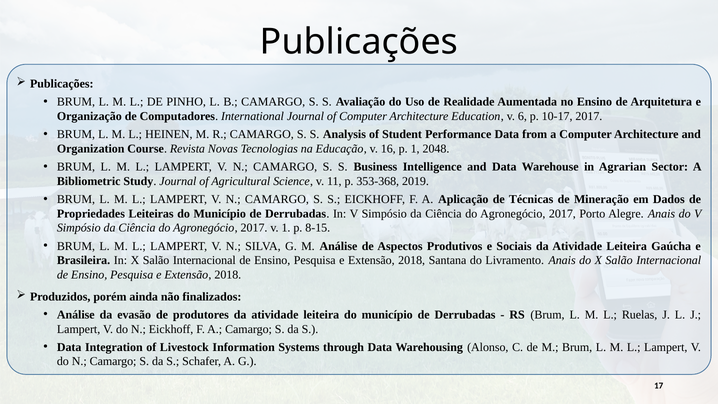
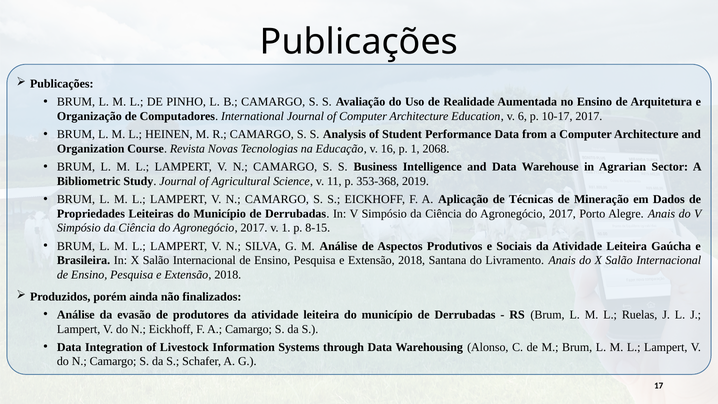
2048: 2048 -> 2068 (436, 149)
